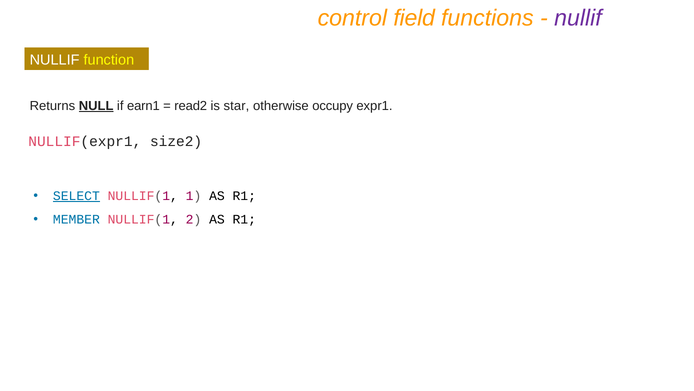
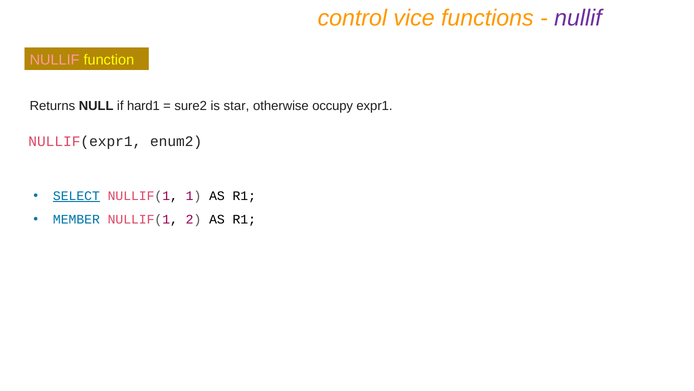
field: field -> vice (414, 18)
NULLIF colour: white -> pink (55, 60)
NULL underline: present -> none (96, 106)
earn1: earn1 -> hard1 (143, 106)
read2: read2 -> sure2 (191, 106)
size2: size2 -> enum2 (176, 141)
